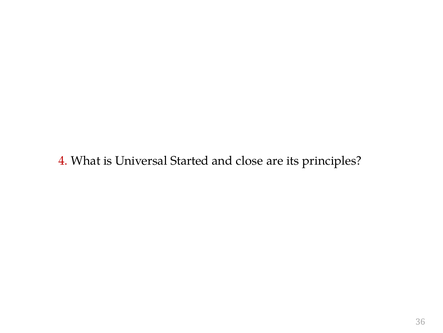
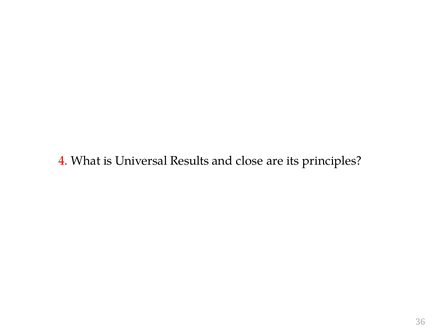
Started: Started -> Results (190, 160)
